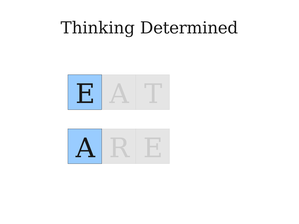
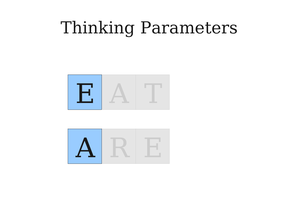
Determined: Determined -> Parameters (189, 28)
